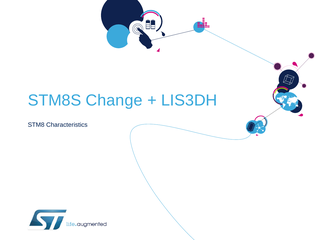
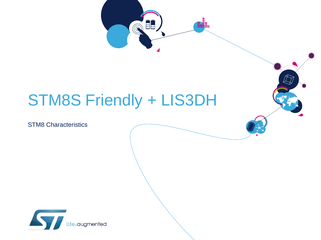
Change: Change -> Friendly (114, 101)
